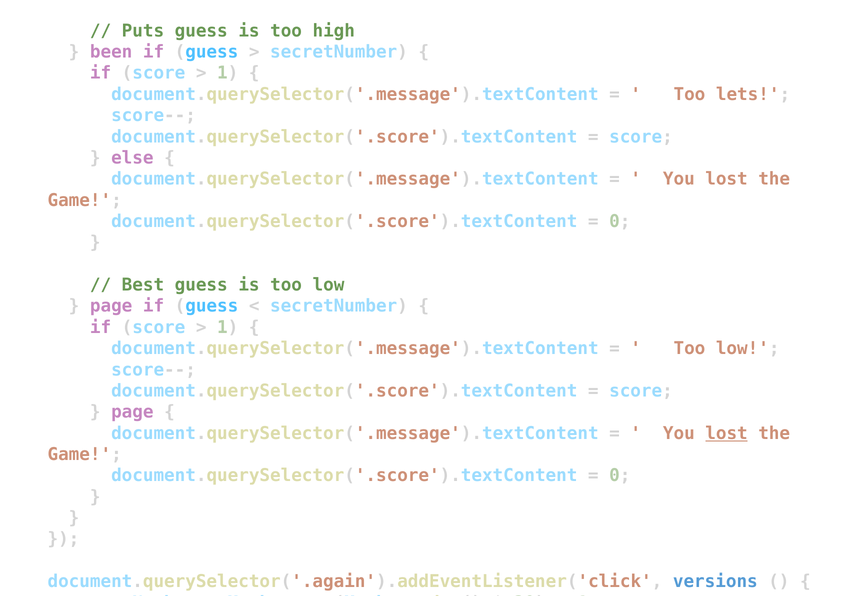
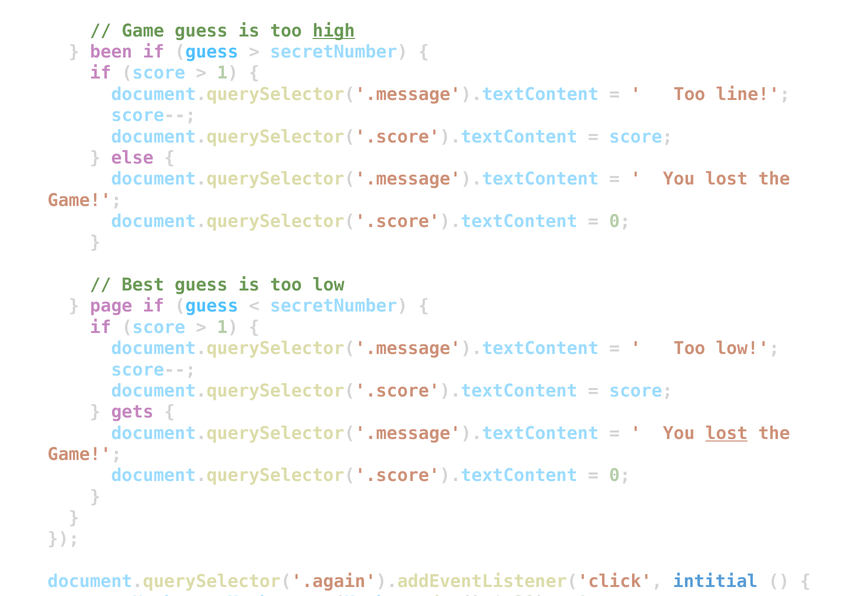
Puts: Puts -> Game (143, 31)
high underline: none -> present (334, 31)
lets: lets -> line (748, 94)
page: page -> gets (132, 412)
versions: versions -> intitial (715, 582)
